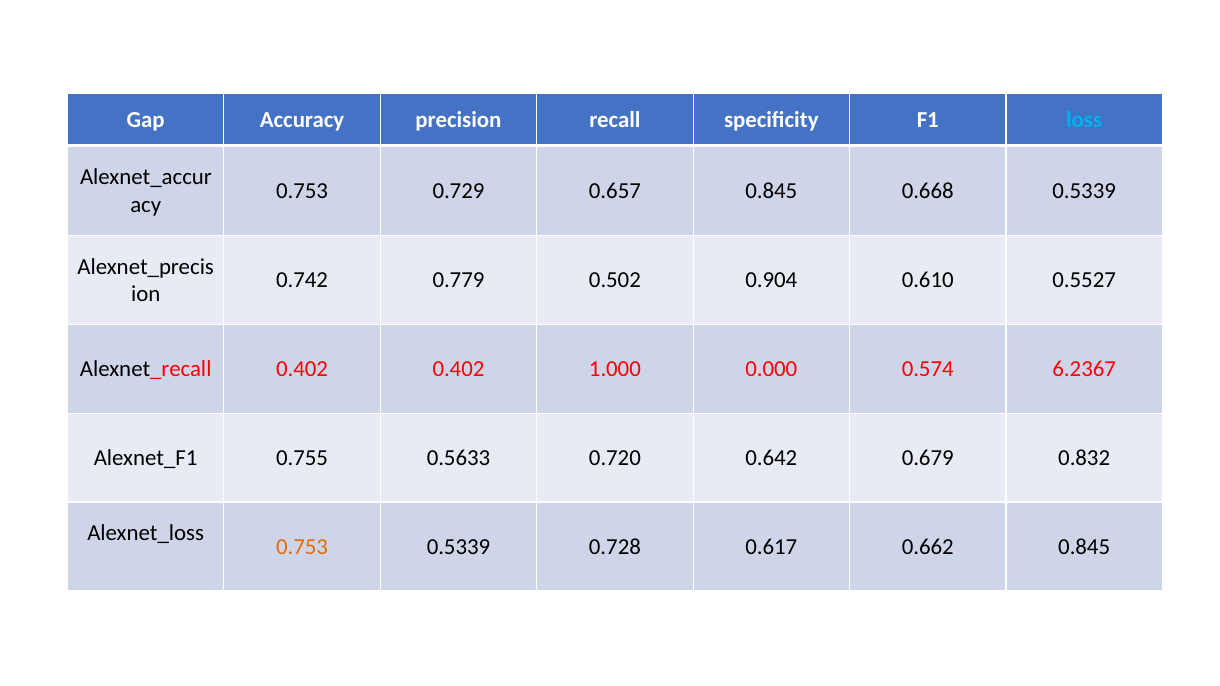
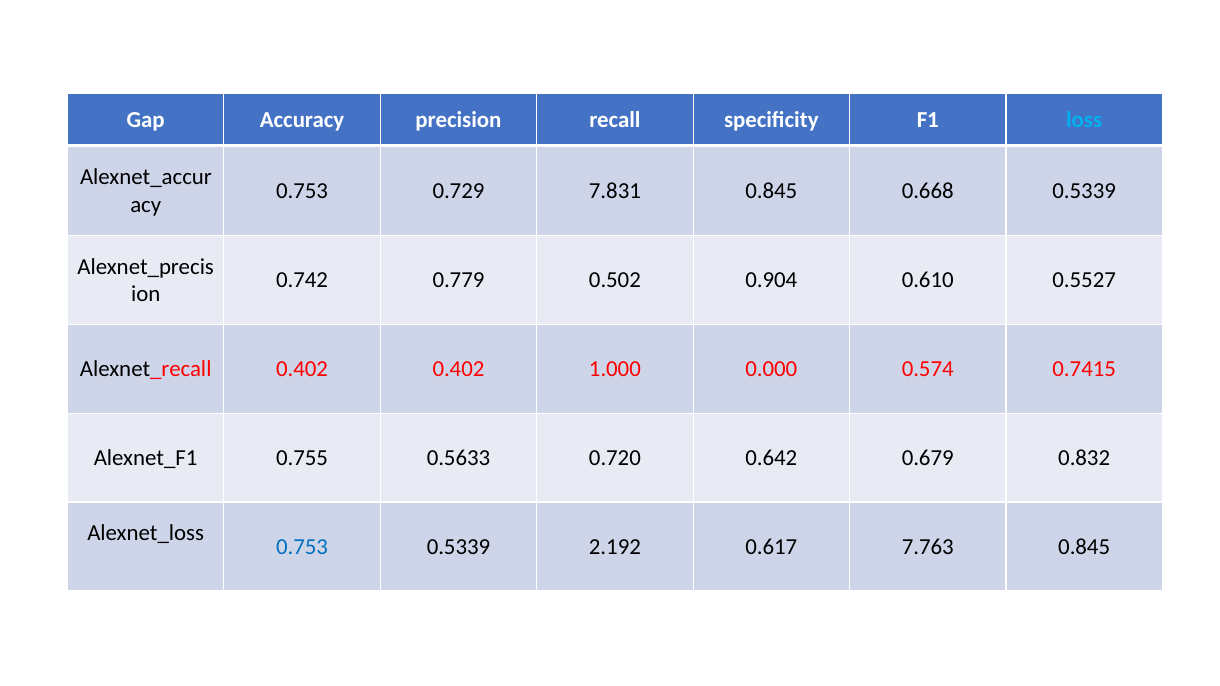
0.657: 0.657 -> 7.831 (615, 191)
6.2367: 6.2367 -> 0.7415 (1084, 369)
0.753 colour: orange -> blue (302, 547)
0.728: 0.728 -> 2.192 (615, 547)
0.662: 0.662 -> 7.763 (928, 547)
